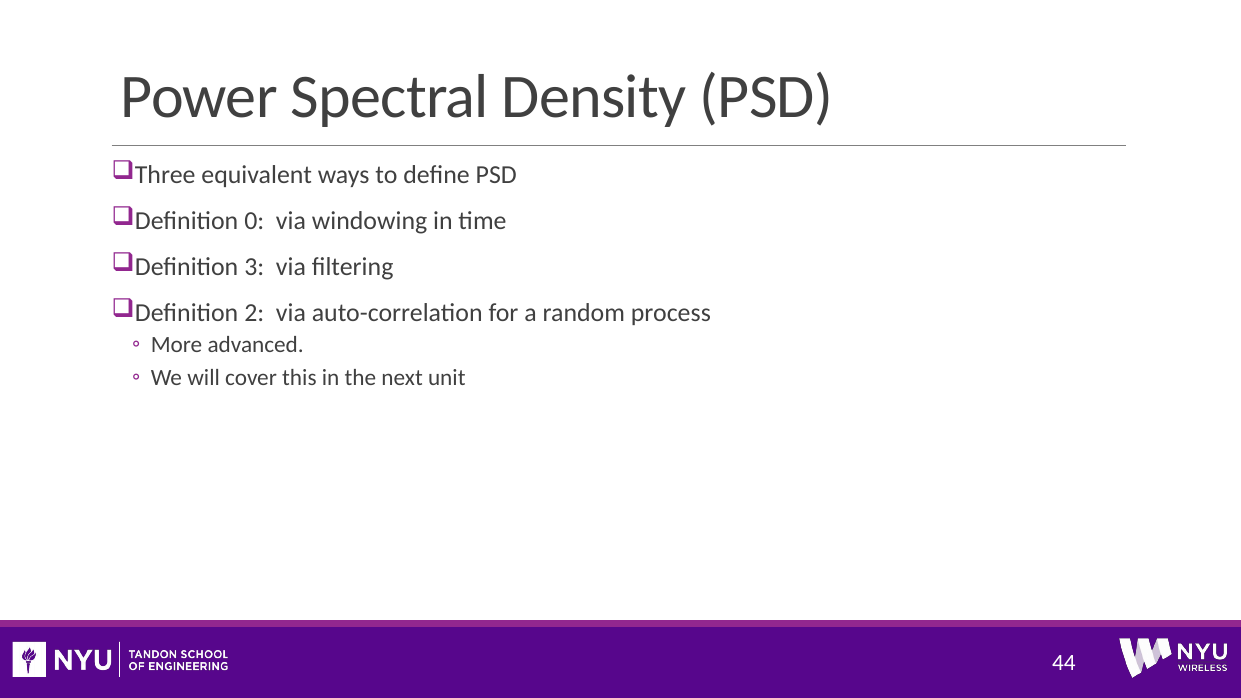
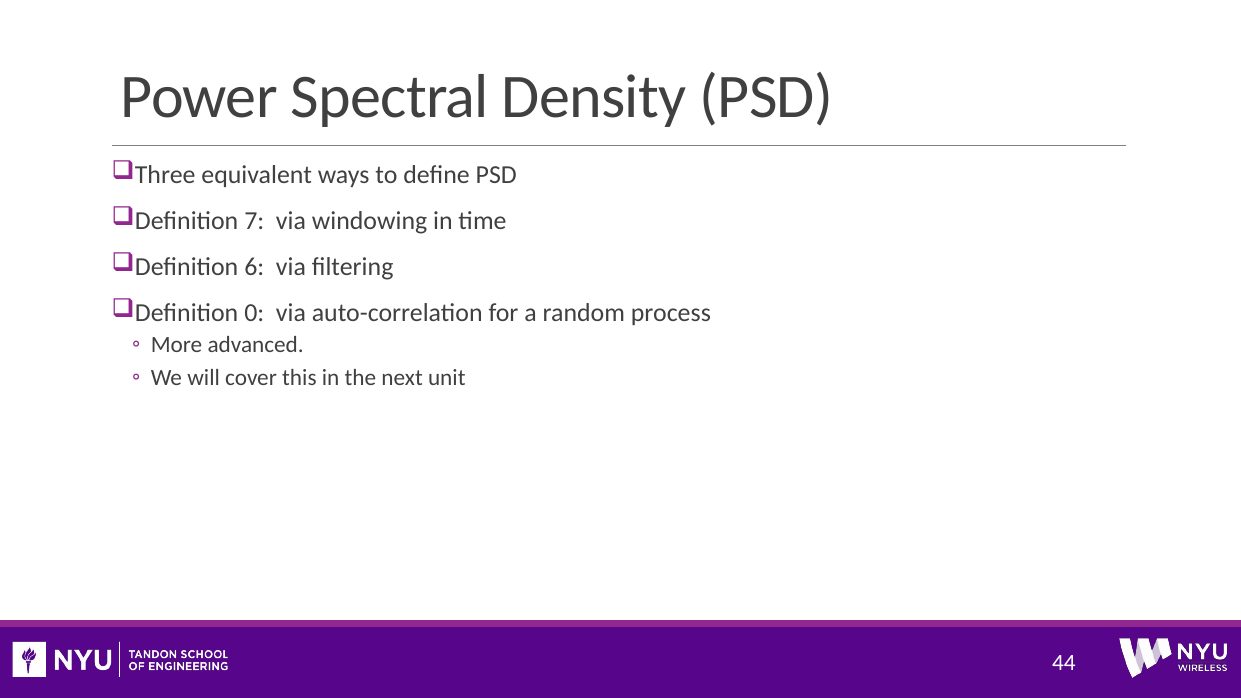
0: 0 -> 7 (254, 221)
3: 3 -> 6 (254, 267)
2: 2 -> 0 (254, 313)
